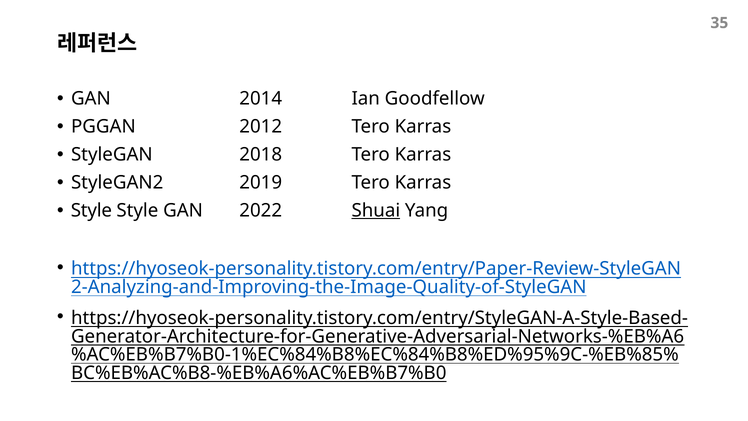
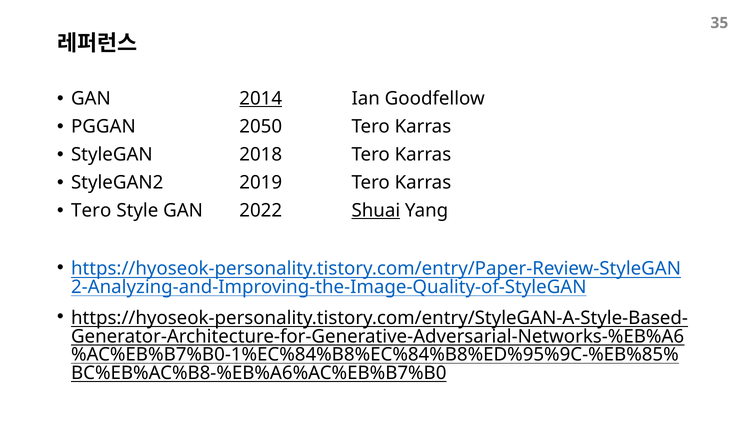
2014 underline: none -> present (261, 99)
2012: 2012 -> 2050 (261, 127)
Style: Style -> Tero (91, 210)
